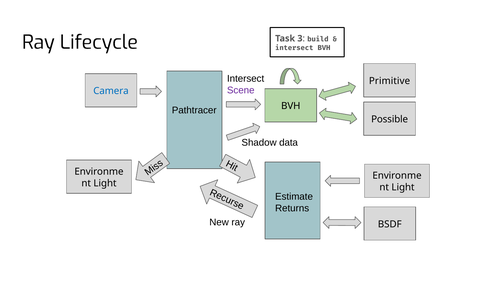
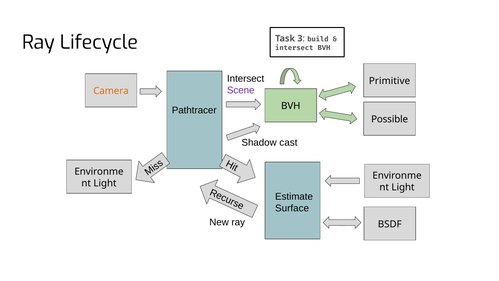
Camera colour: blue -> orange (111, 91)
data: data -> cast (288, 142)
Returns: Returns -> Surface (292, 208)
